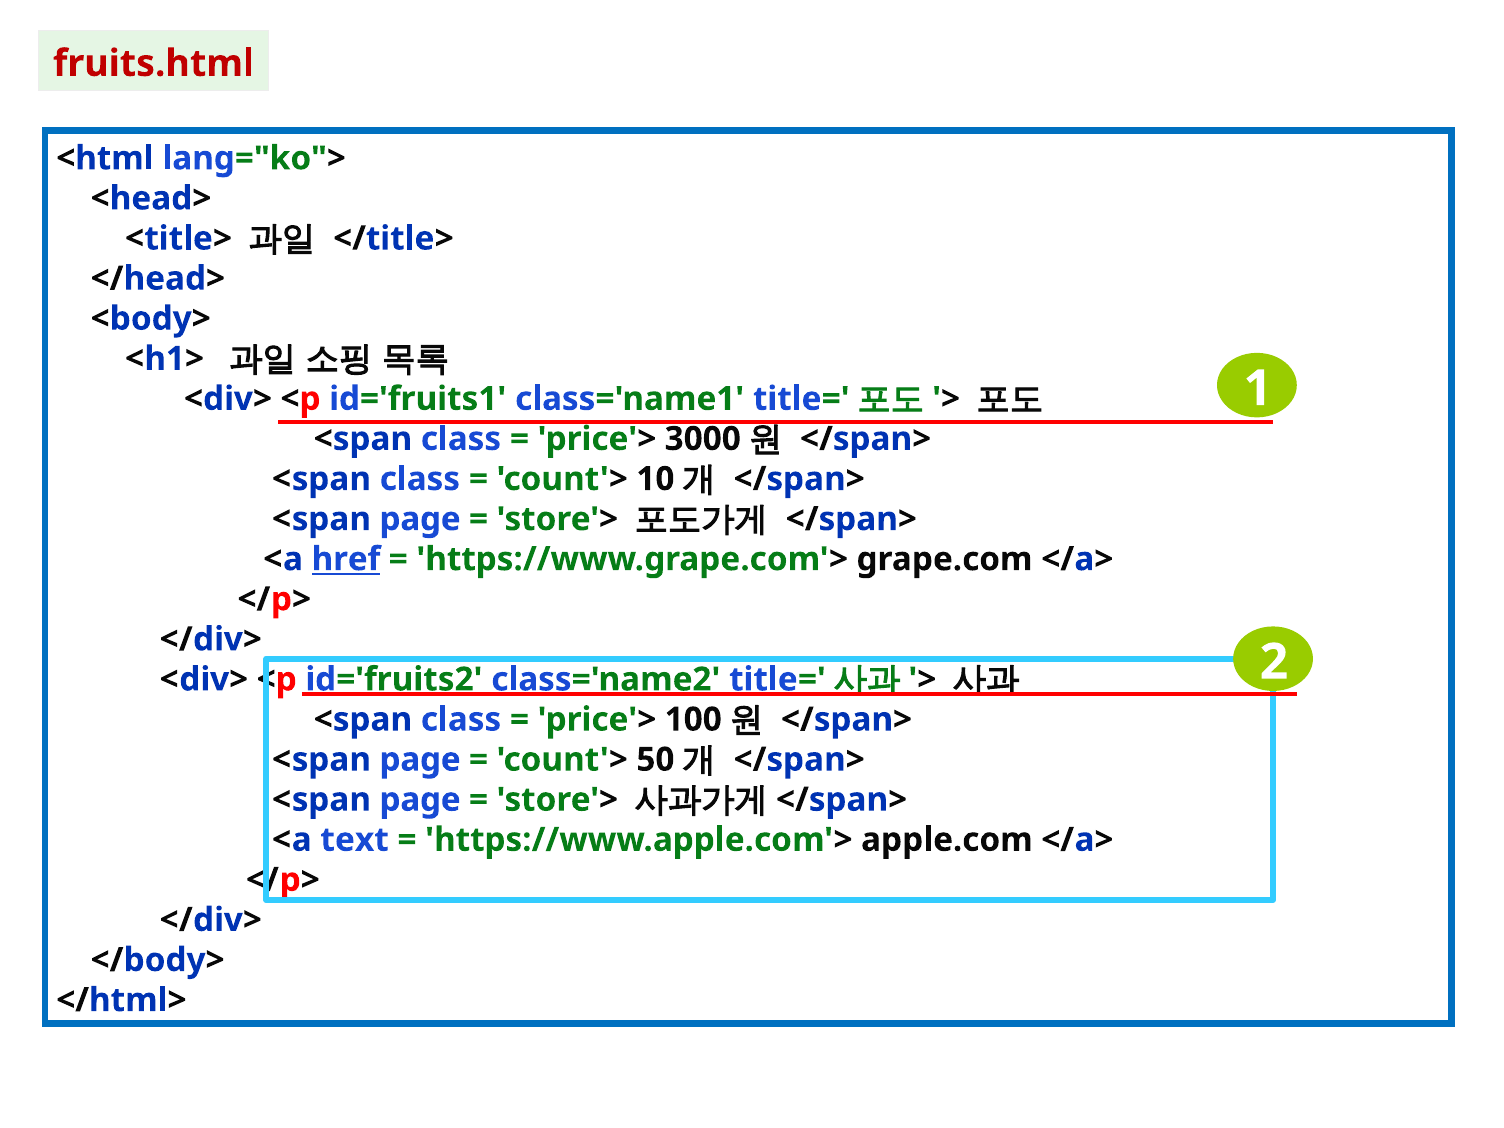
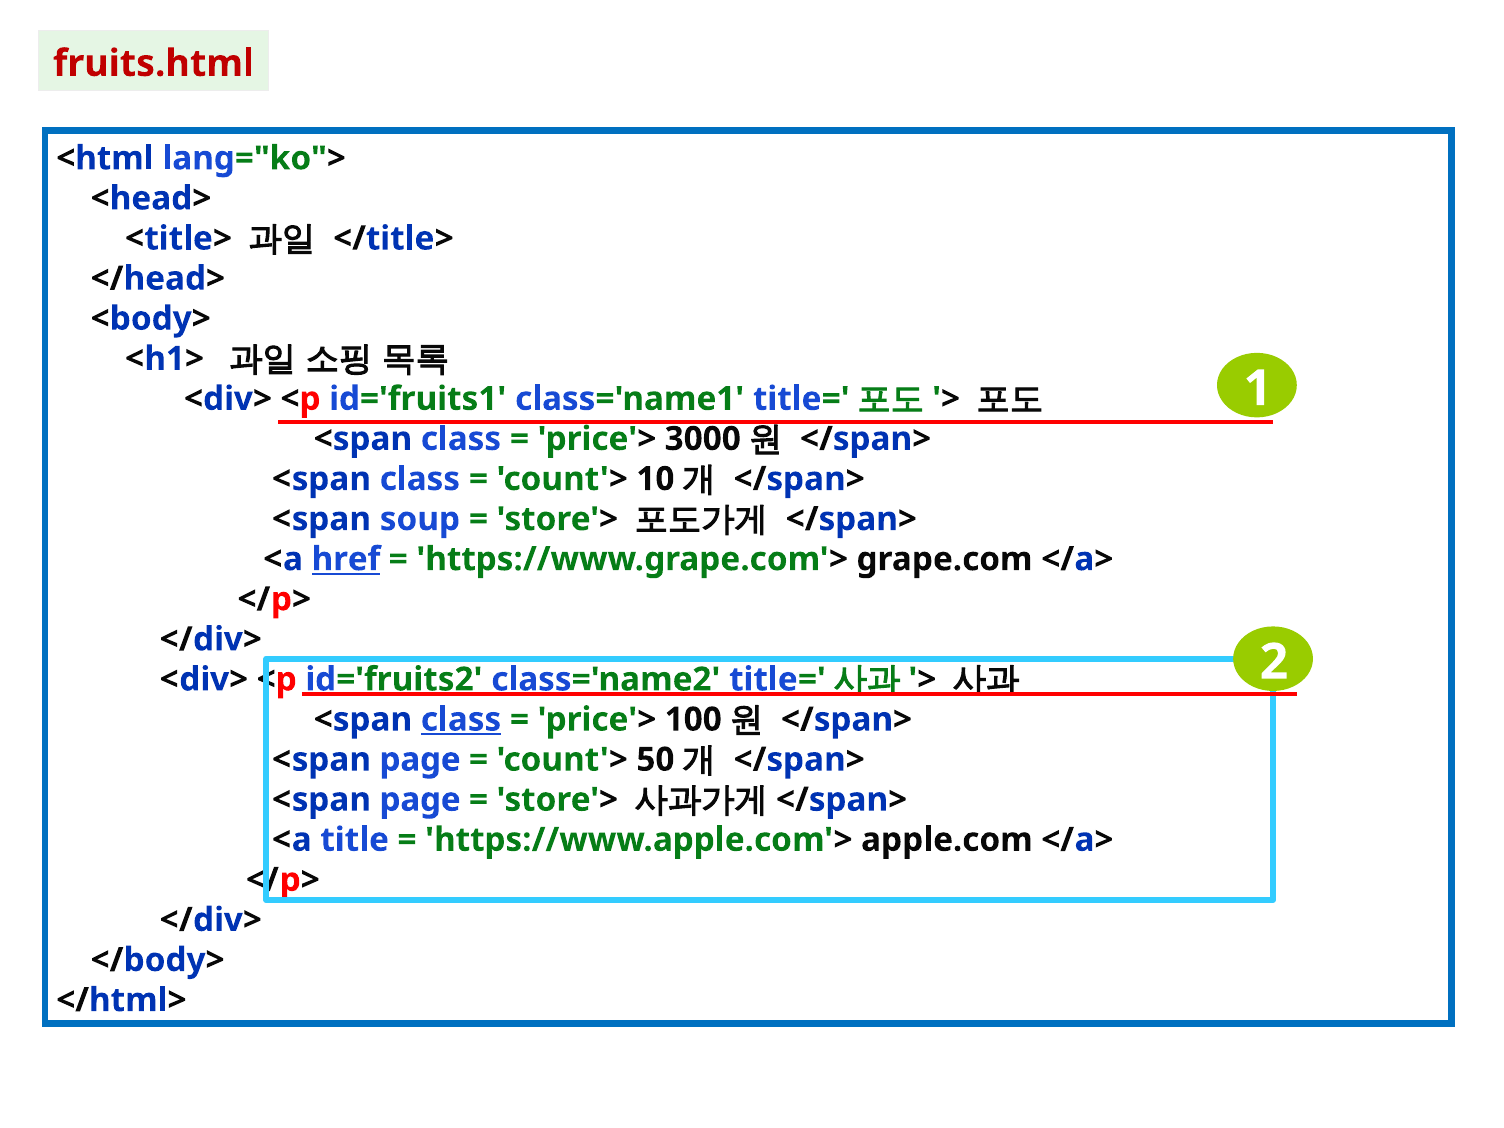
page: page -> soup (420, 519)
class underline: none -> present (461, 720)
text: text -> title (355, 840)
